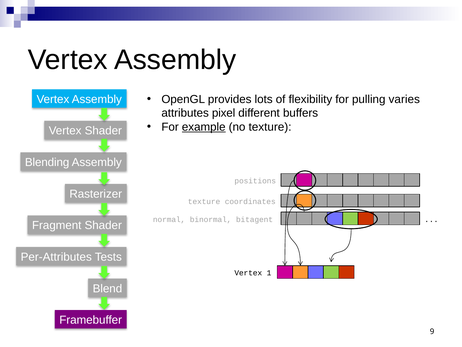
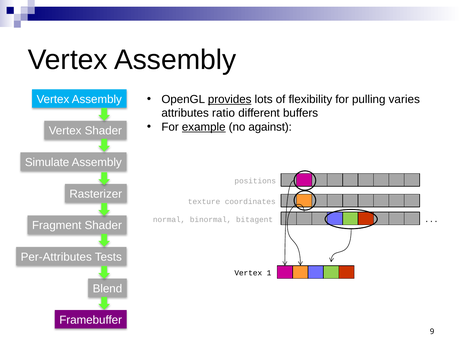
provides underline: none -> present (230, 99)
pixel: pixel -> ratio (224, 113)
no texture: texture -> against (270, 127)
Blending: Blending -> Simulate (47, 162)
